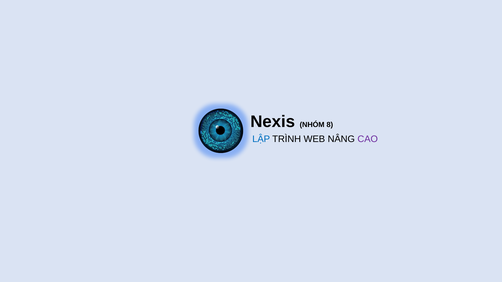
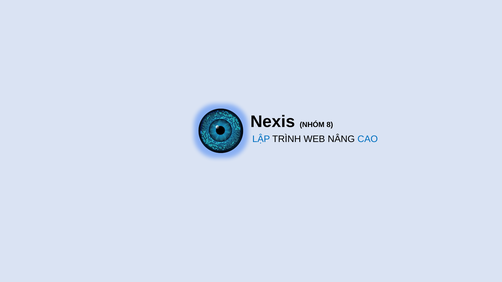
CAO colour: purple -> blue (368, 139)
